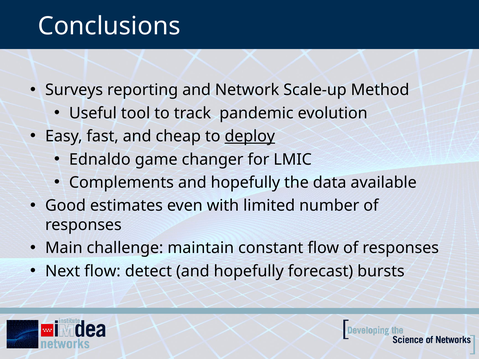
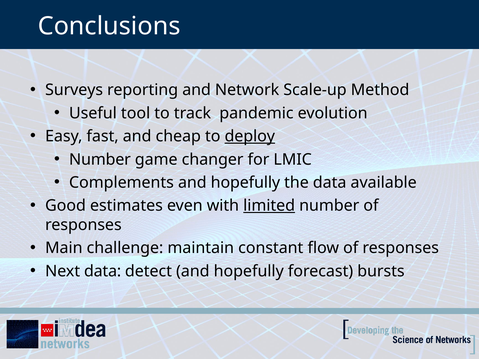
Ednaldo: Ednaldo -> Number (100, 160)
limited underline: none -> present (269, 206)
Next flow: flow -> data (103, 271)
